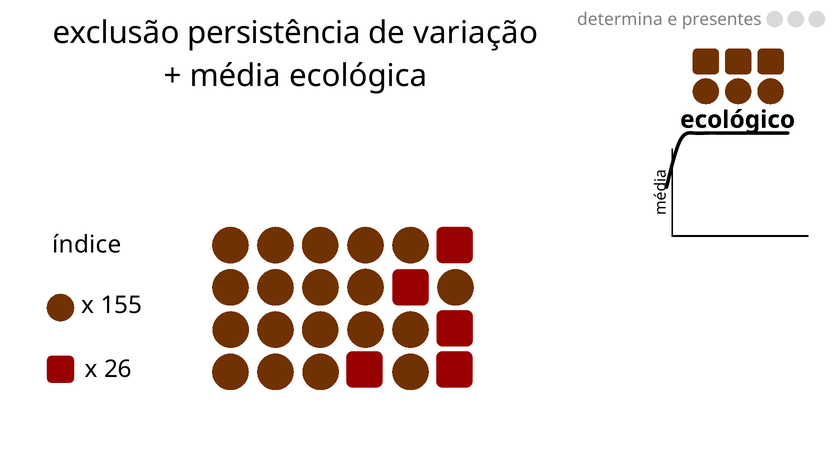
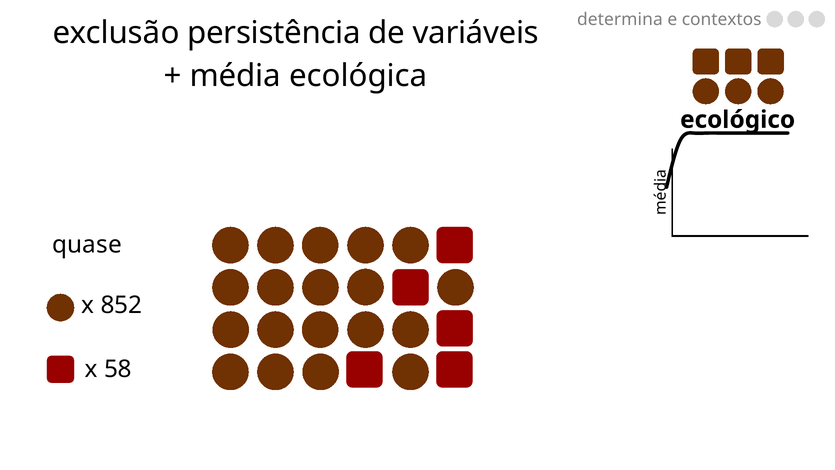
presentes: presentes -> contextos (722, 20)
variação: variação -> variáveis (476, 33)
índice: índice -> quase (87, 245)
155: 155 -> 852 (121, 305)
26: 26 -> 58 (118, 369)
